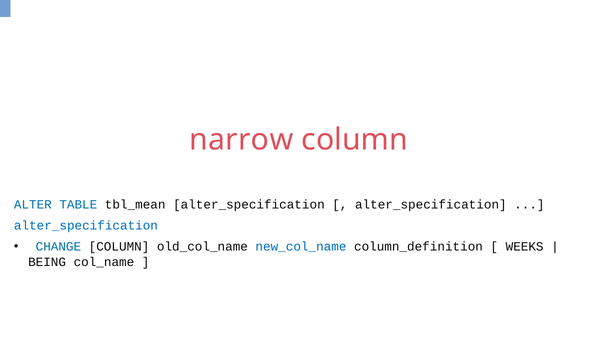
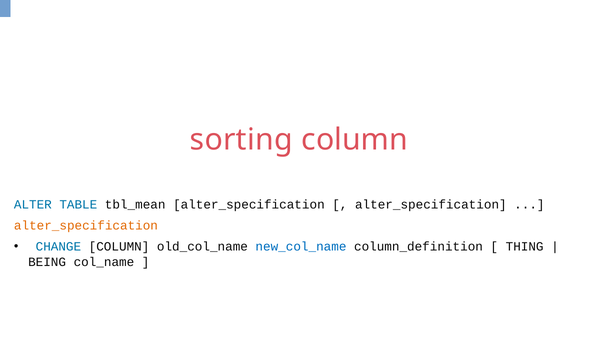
narrow: narrow -> sorting (241, 140)
alter_specification colour: blue -> orange (86, 225)
WEEKS: WEEKS -> THING (525, 246)
